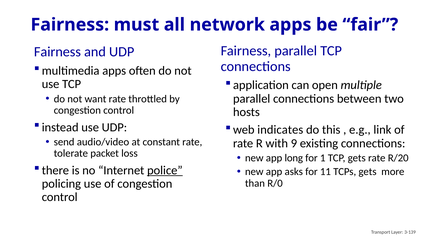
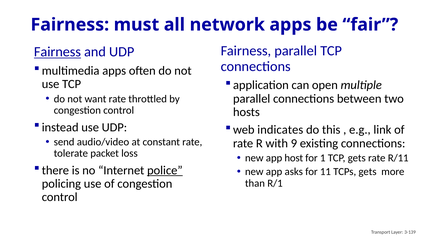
Fairness underline: none -> present (57, 52)
long: long -> host (294, 158)
R/20: R/20 -> R/11 (398, 158)
R/0: R/0 -> R/1 (275, 183)
